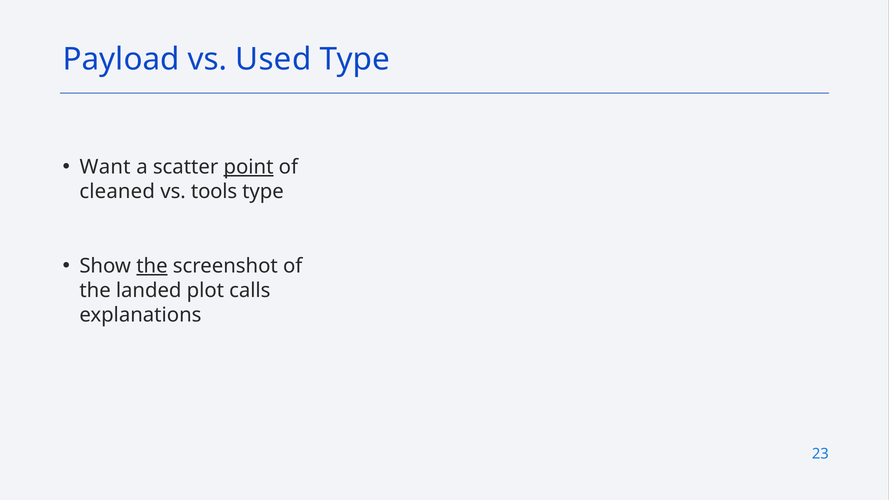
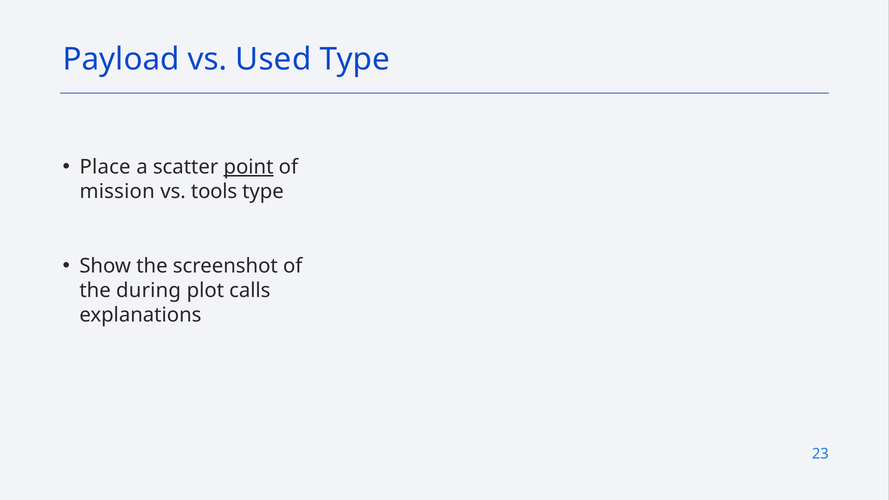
Want: Want -> Place (105, 167)
cleaned: cleaned -> mission (117, 191)
the underline: present -> none (152, 266)
landed: landed -> during (149, 291)
